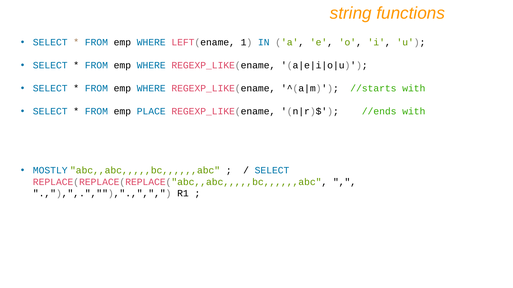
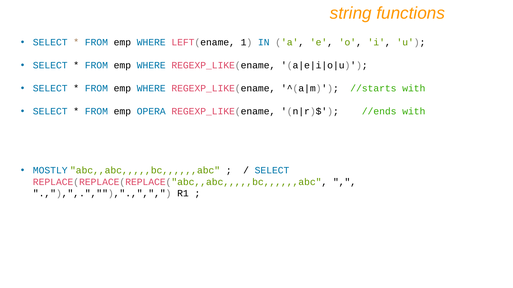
PLACE: PLACE -> OPERA (151, 112)
